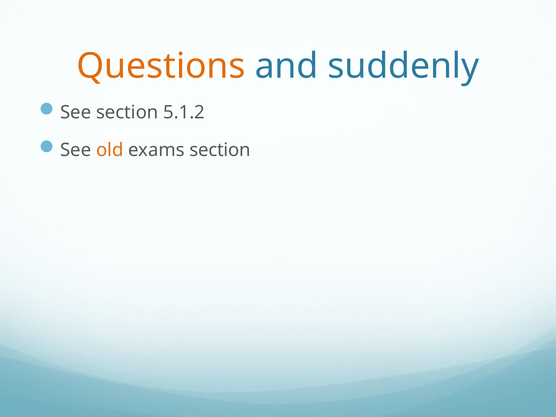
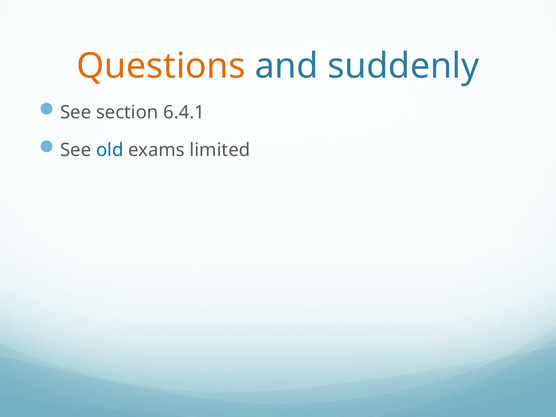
5.1.2: 5.1.2 -> 6.4.1 (184, 113)
old colour: orange -> blue (110, 150)
exams section: section -> limited (220, 150)
